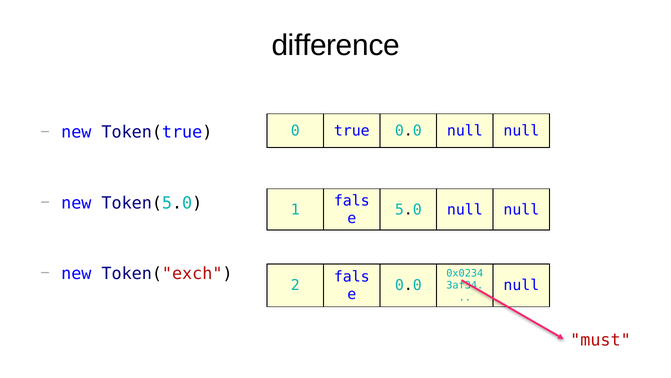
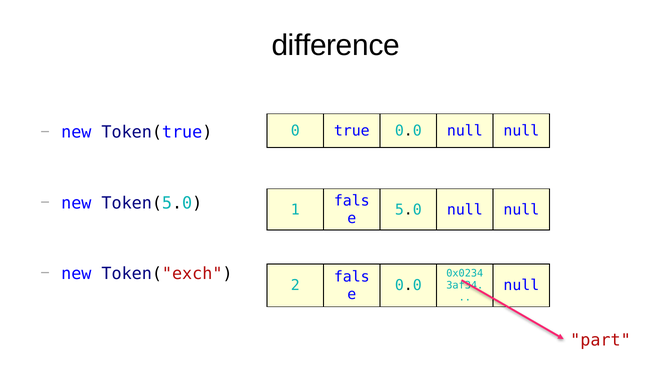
must: must -> part (600, 340)
